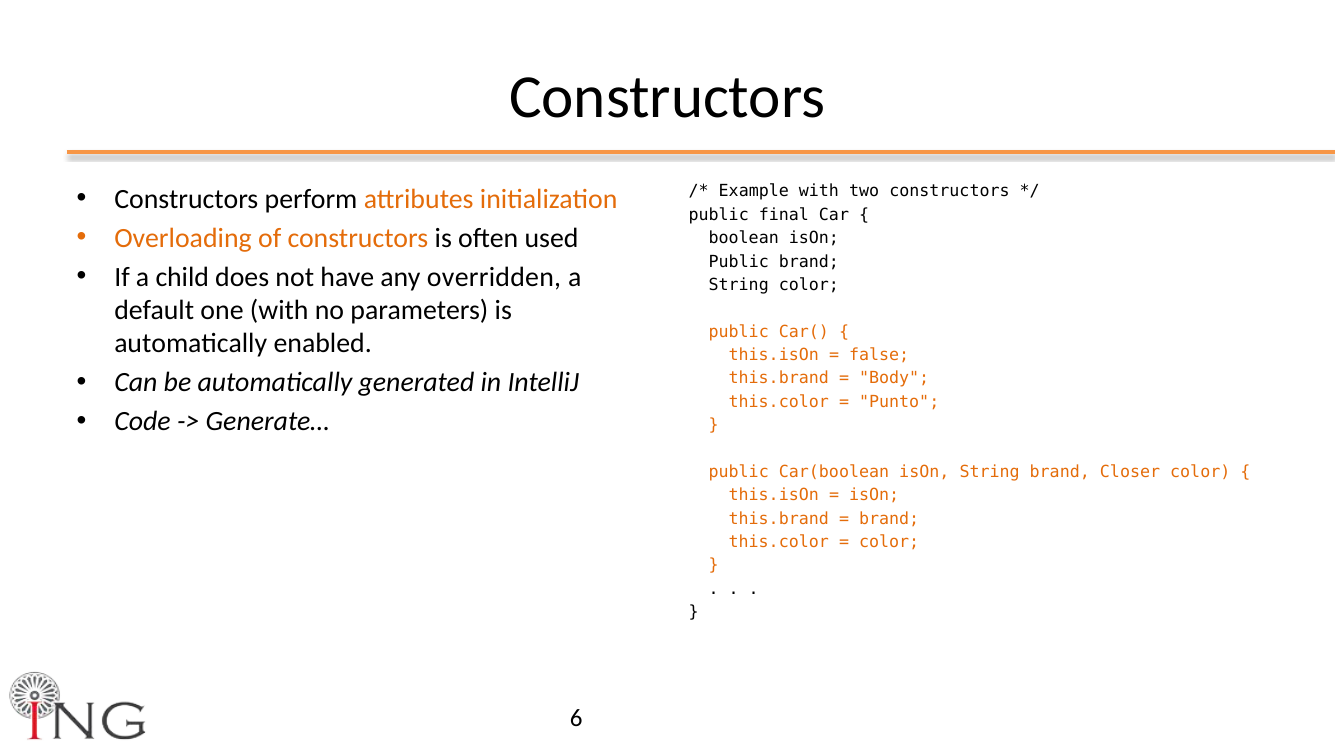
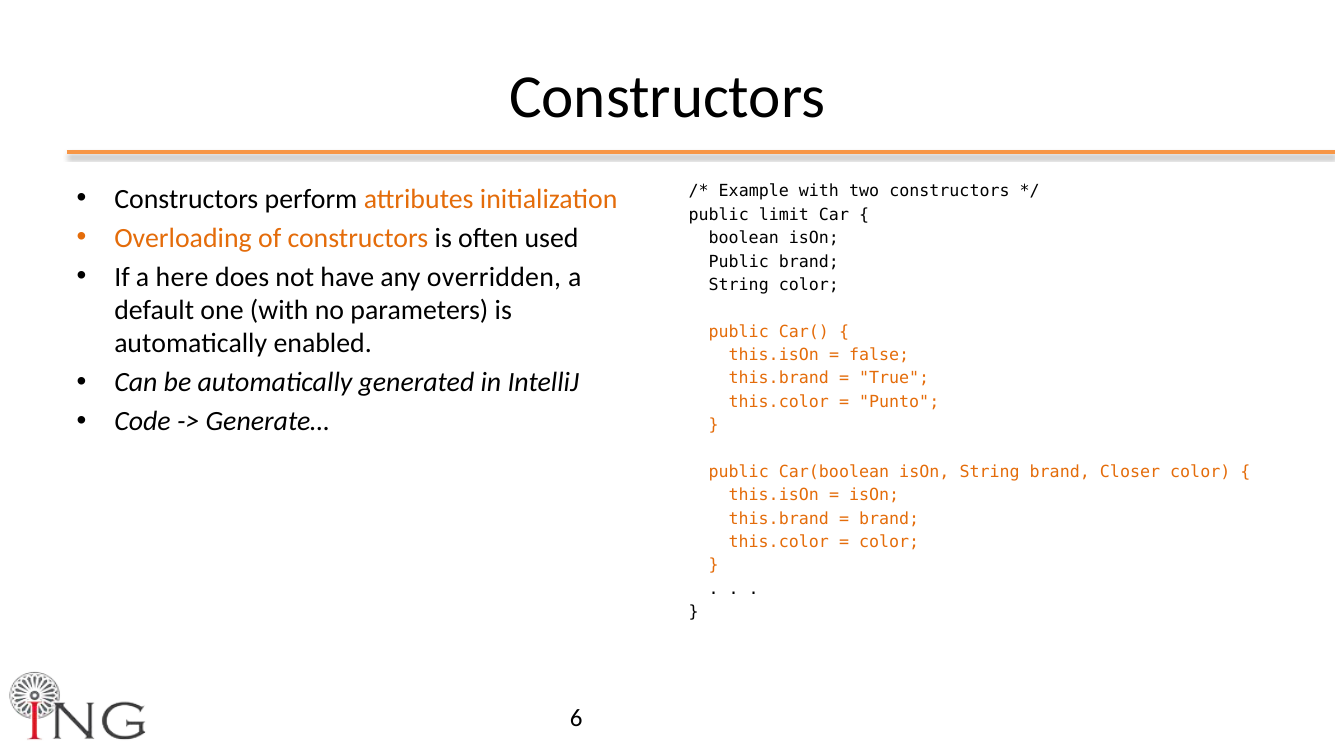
final: final -> limit (784, 215)
child: child -> here (182, 277)
Body: Body -> True (894, 378)
